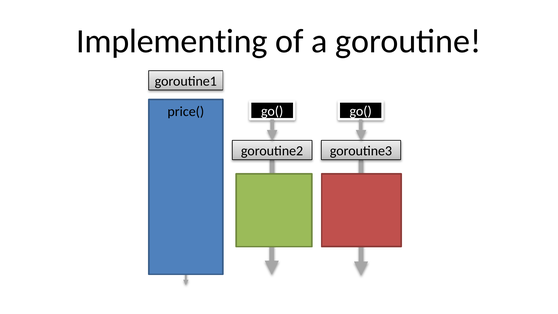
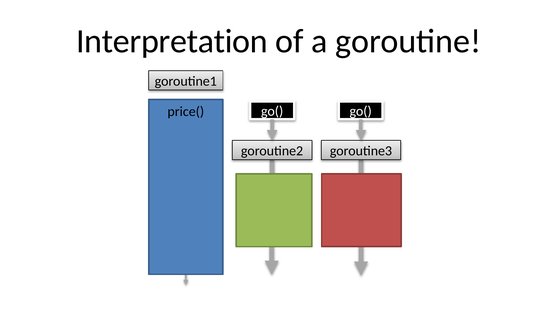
Implementing: Implementing -> Interpretation (172, 41)
